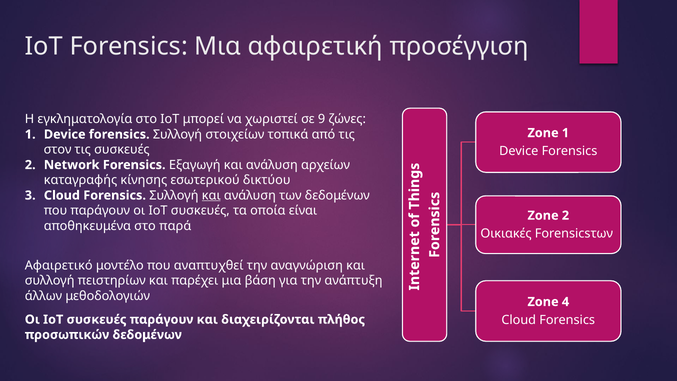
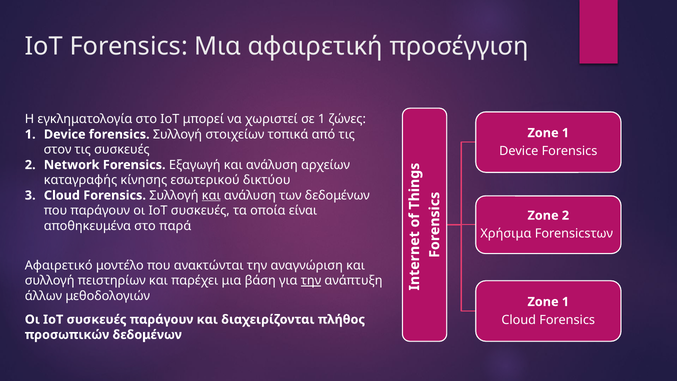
σε 9: 9 -> 1 (322, 119)
Οικιακές: Οικιακές -> Χρήσιμα (506, 234)
αναπτυχθεί: αναπτυχθεί -> ανακτώνται (209, 265)
την underline: none -> present (311, 280)
4: 4 -> 1 (565, 302)
